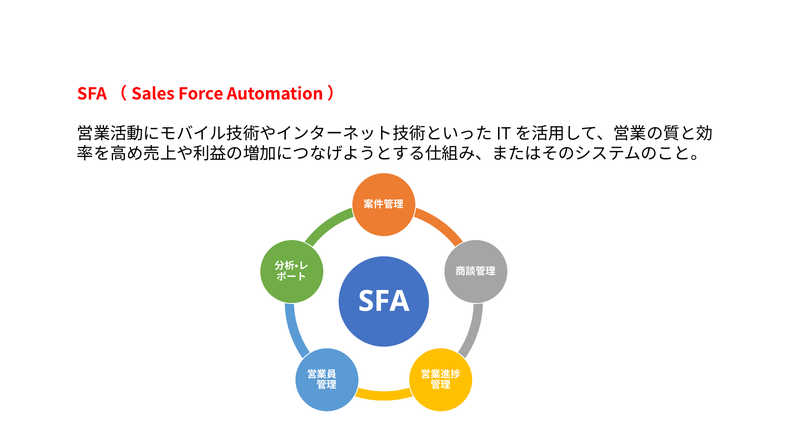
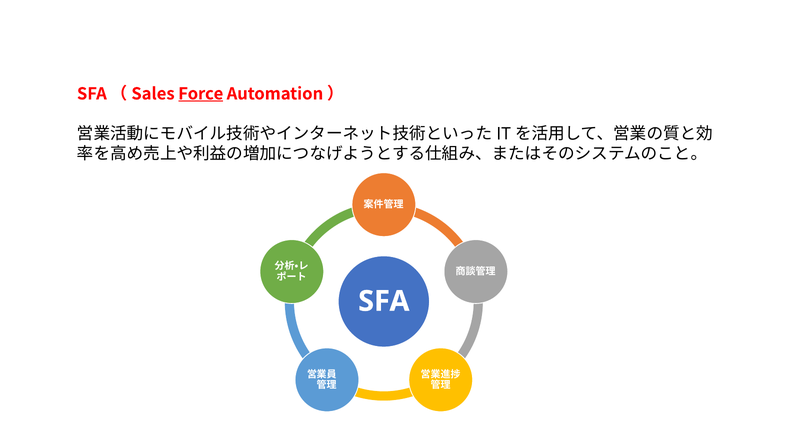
Force underline: none -> present (201, 94)
